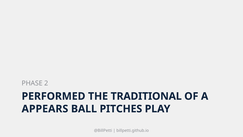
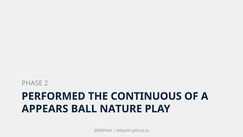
TRADITIONAL: TRADITIONAL -> CONTINUOUS (146, 96)
PITCHES: PITCHES -> NATURE (121, 109)
